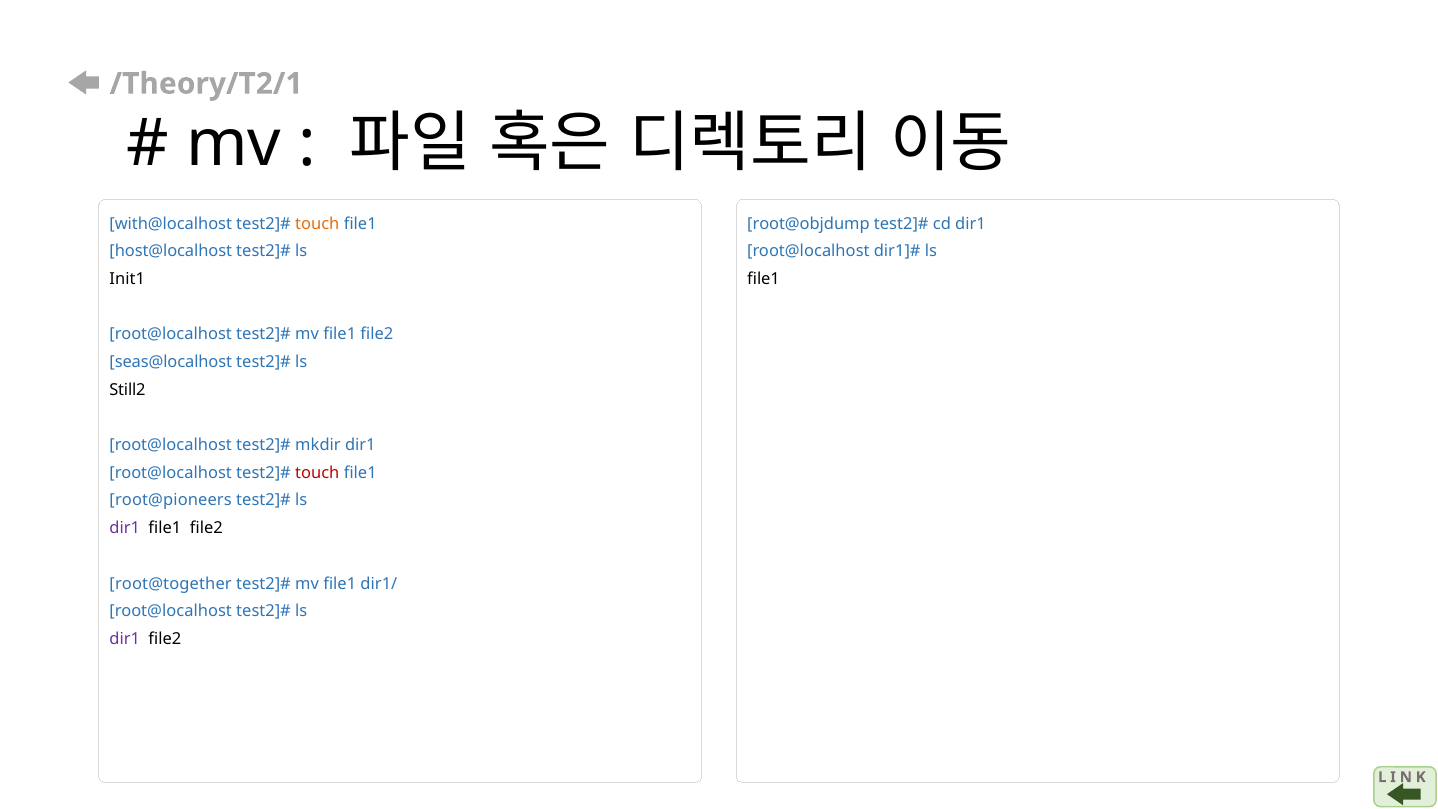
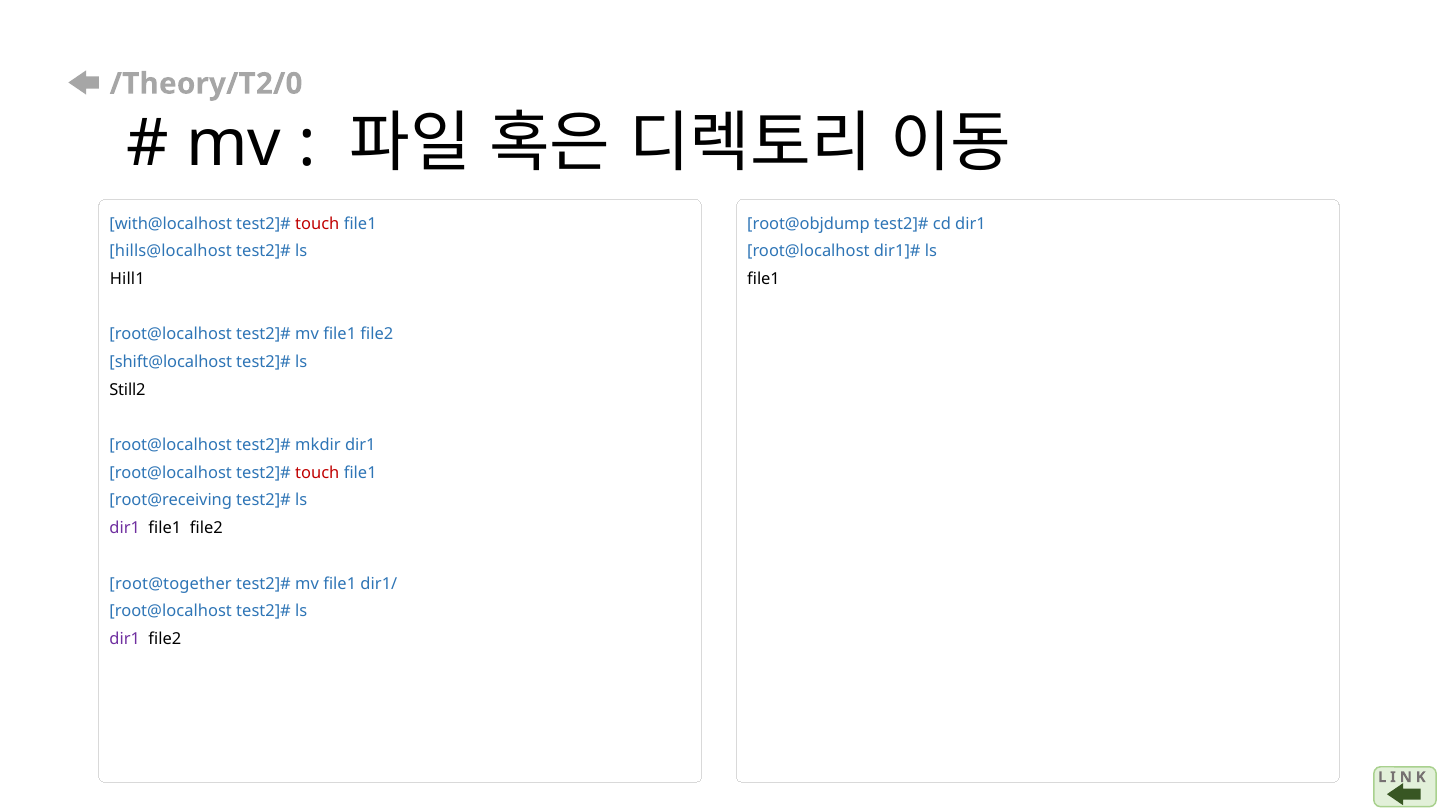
/Theory/T2/1: /Theory/T2/1 -> /Theory/T2/0 (206, 84)
touch colour: orange -> red (317, 224)
host@localhost: host@localhost -> hills@localhost (171, 251)
Init1: Init1 -> Hill1 (127, 279)
seas@localhost: seas@localhost -> shift@localhost (171, 362)
root@pioneers: root@pioneers -> root@receiving (171, 500)
